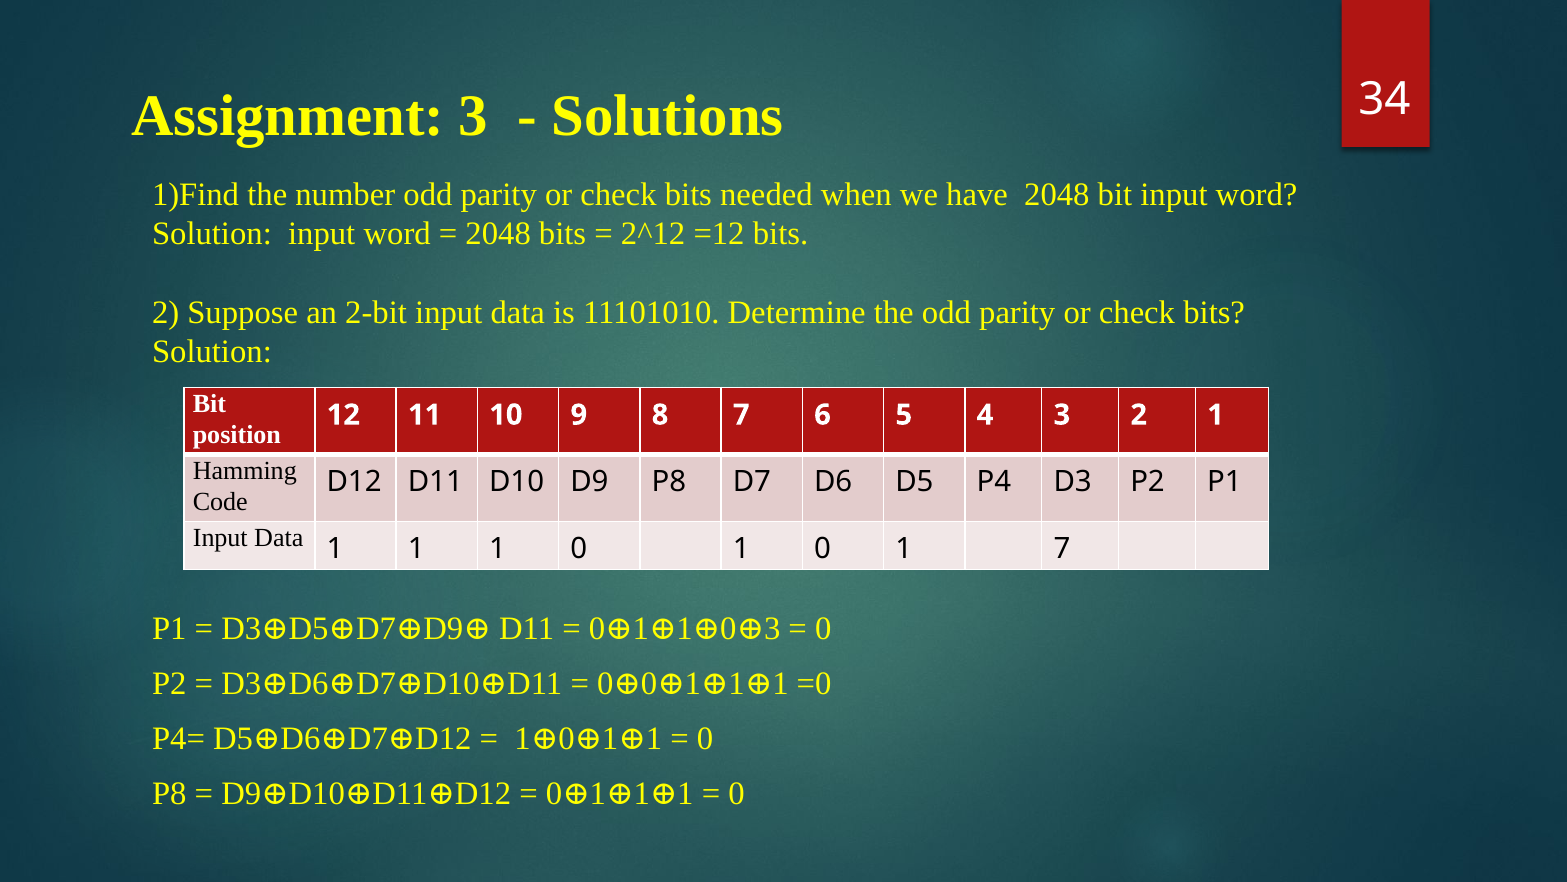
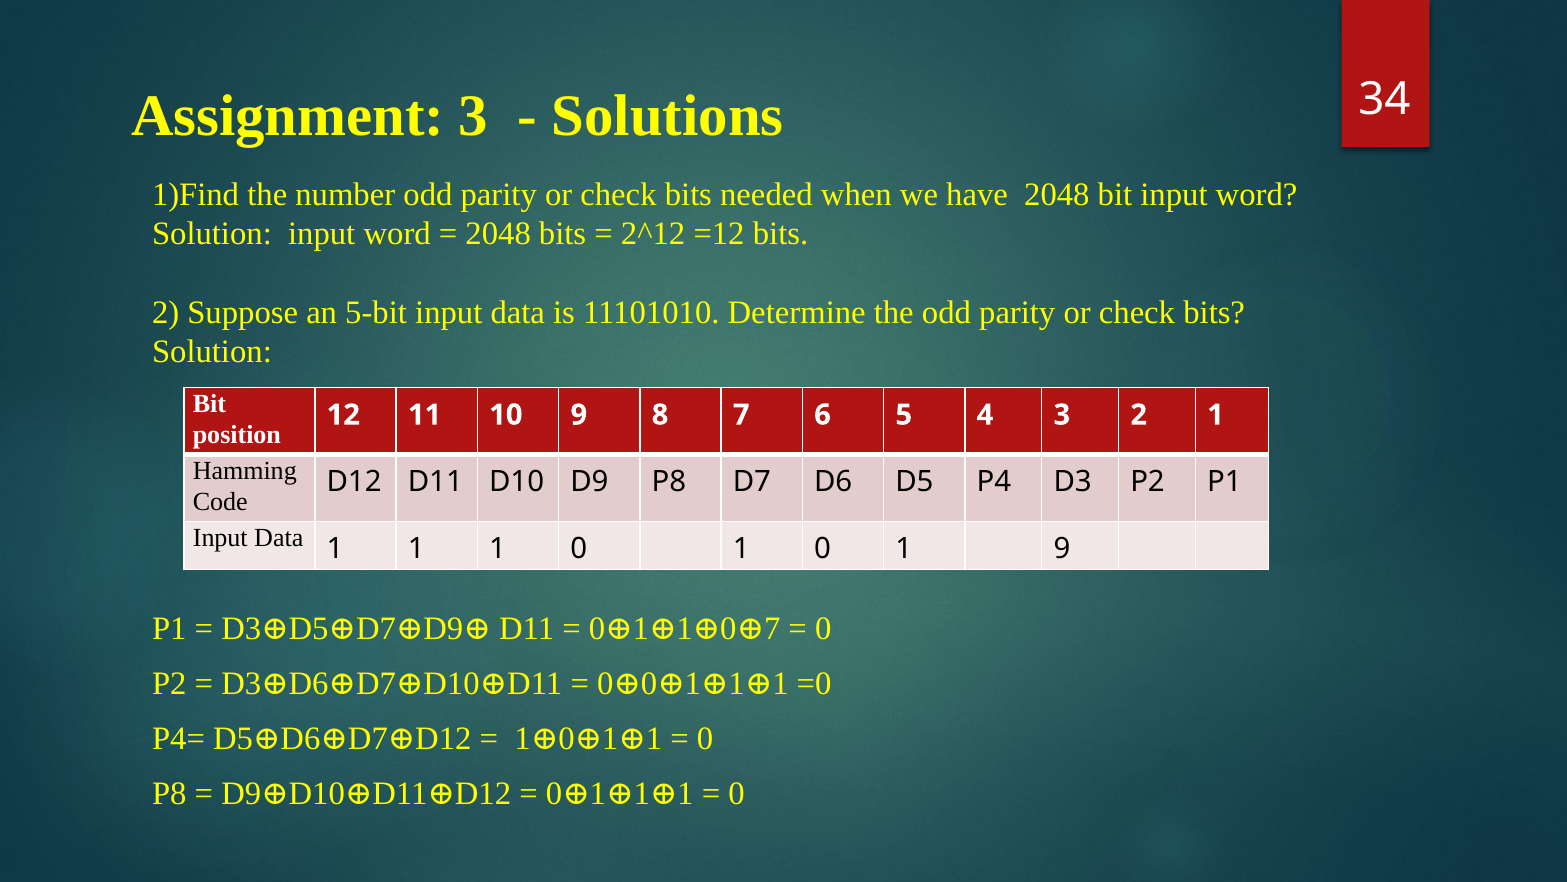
2-bit: 2-bit -> 5-bit (376, 312)
1 7: 7 -> 9 (1062, 549)
0 3: 3 -> 7 (772, 628)
